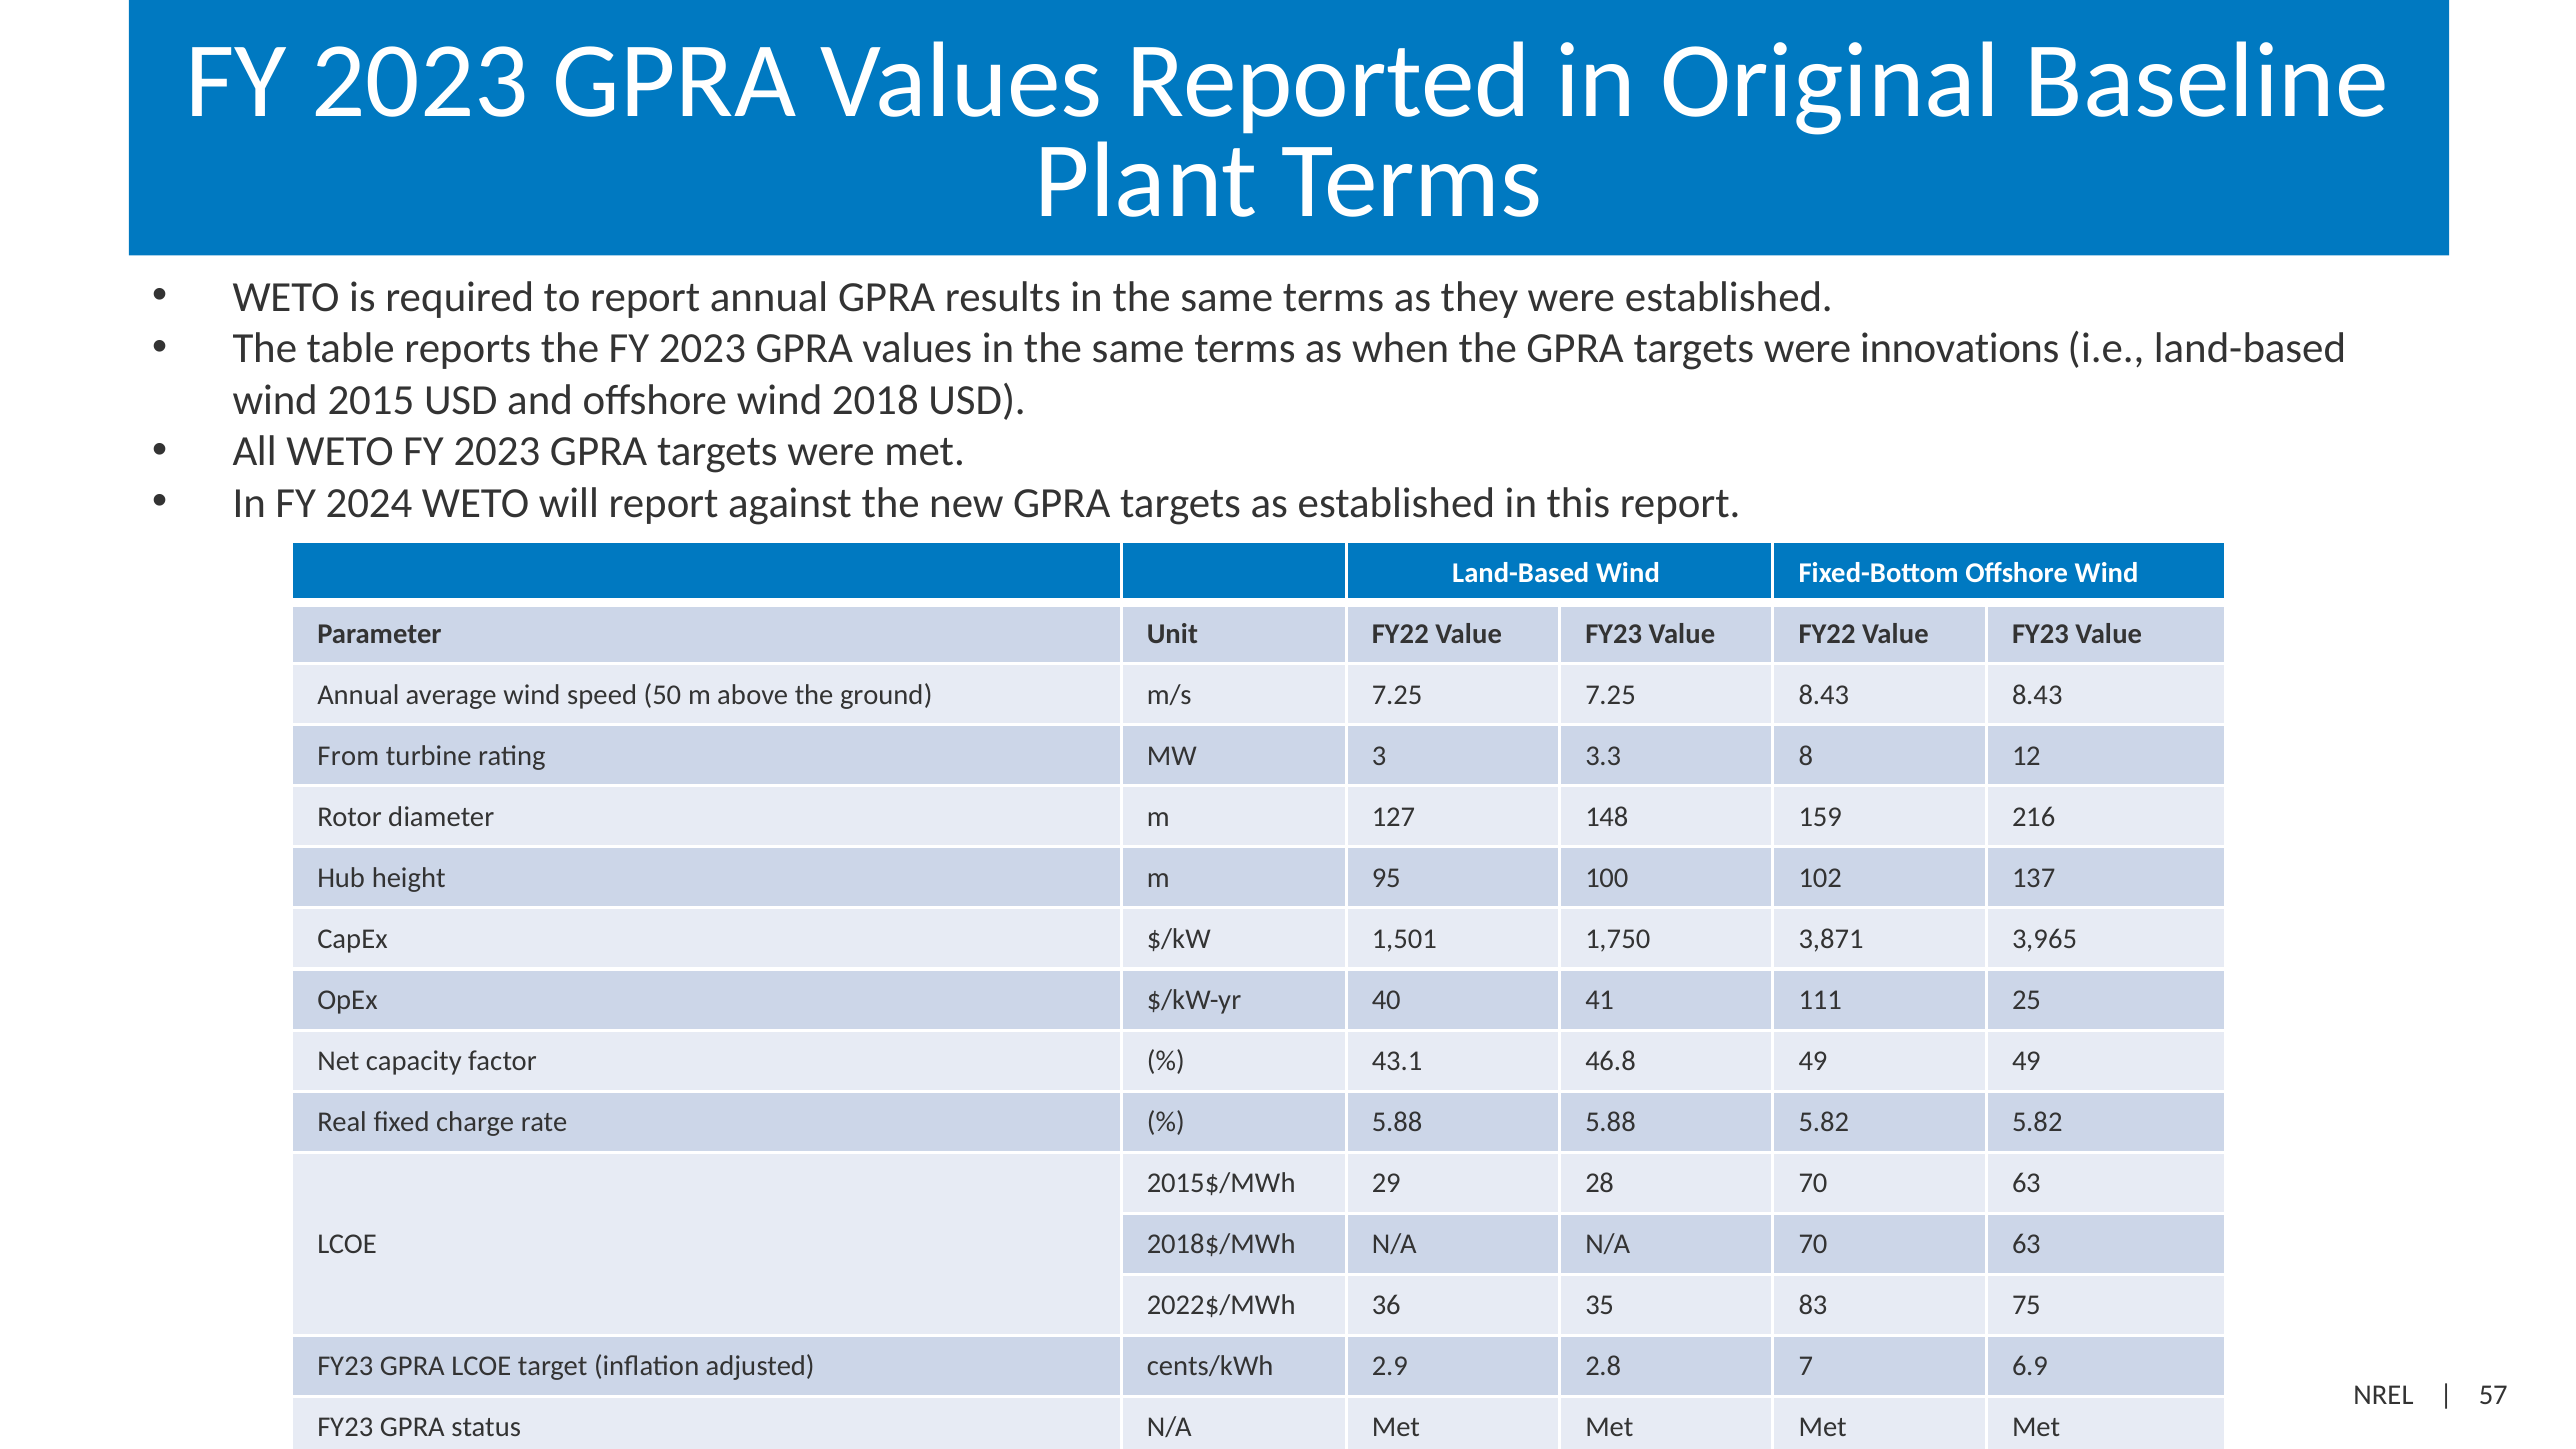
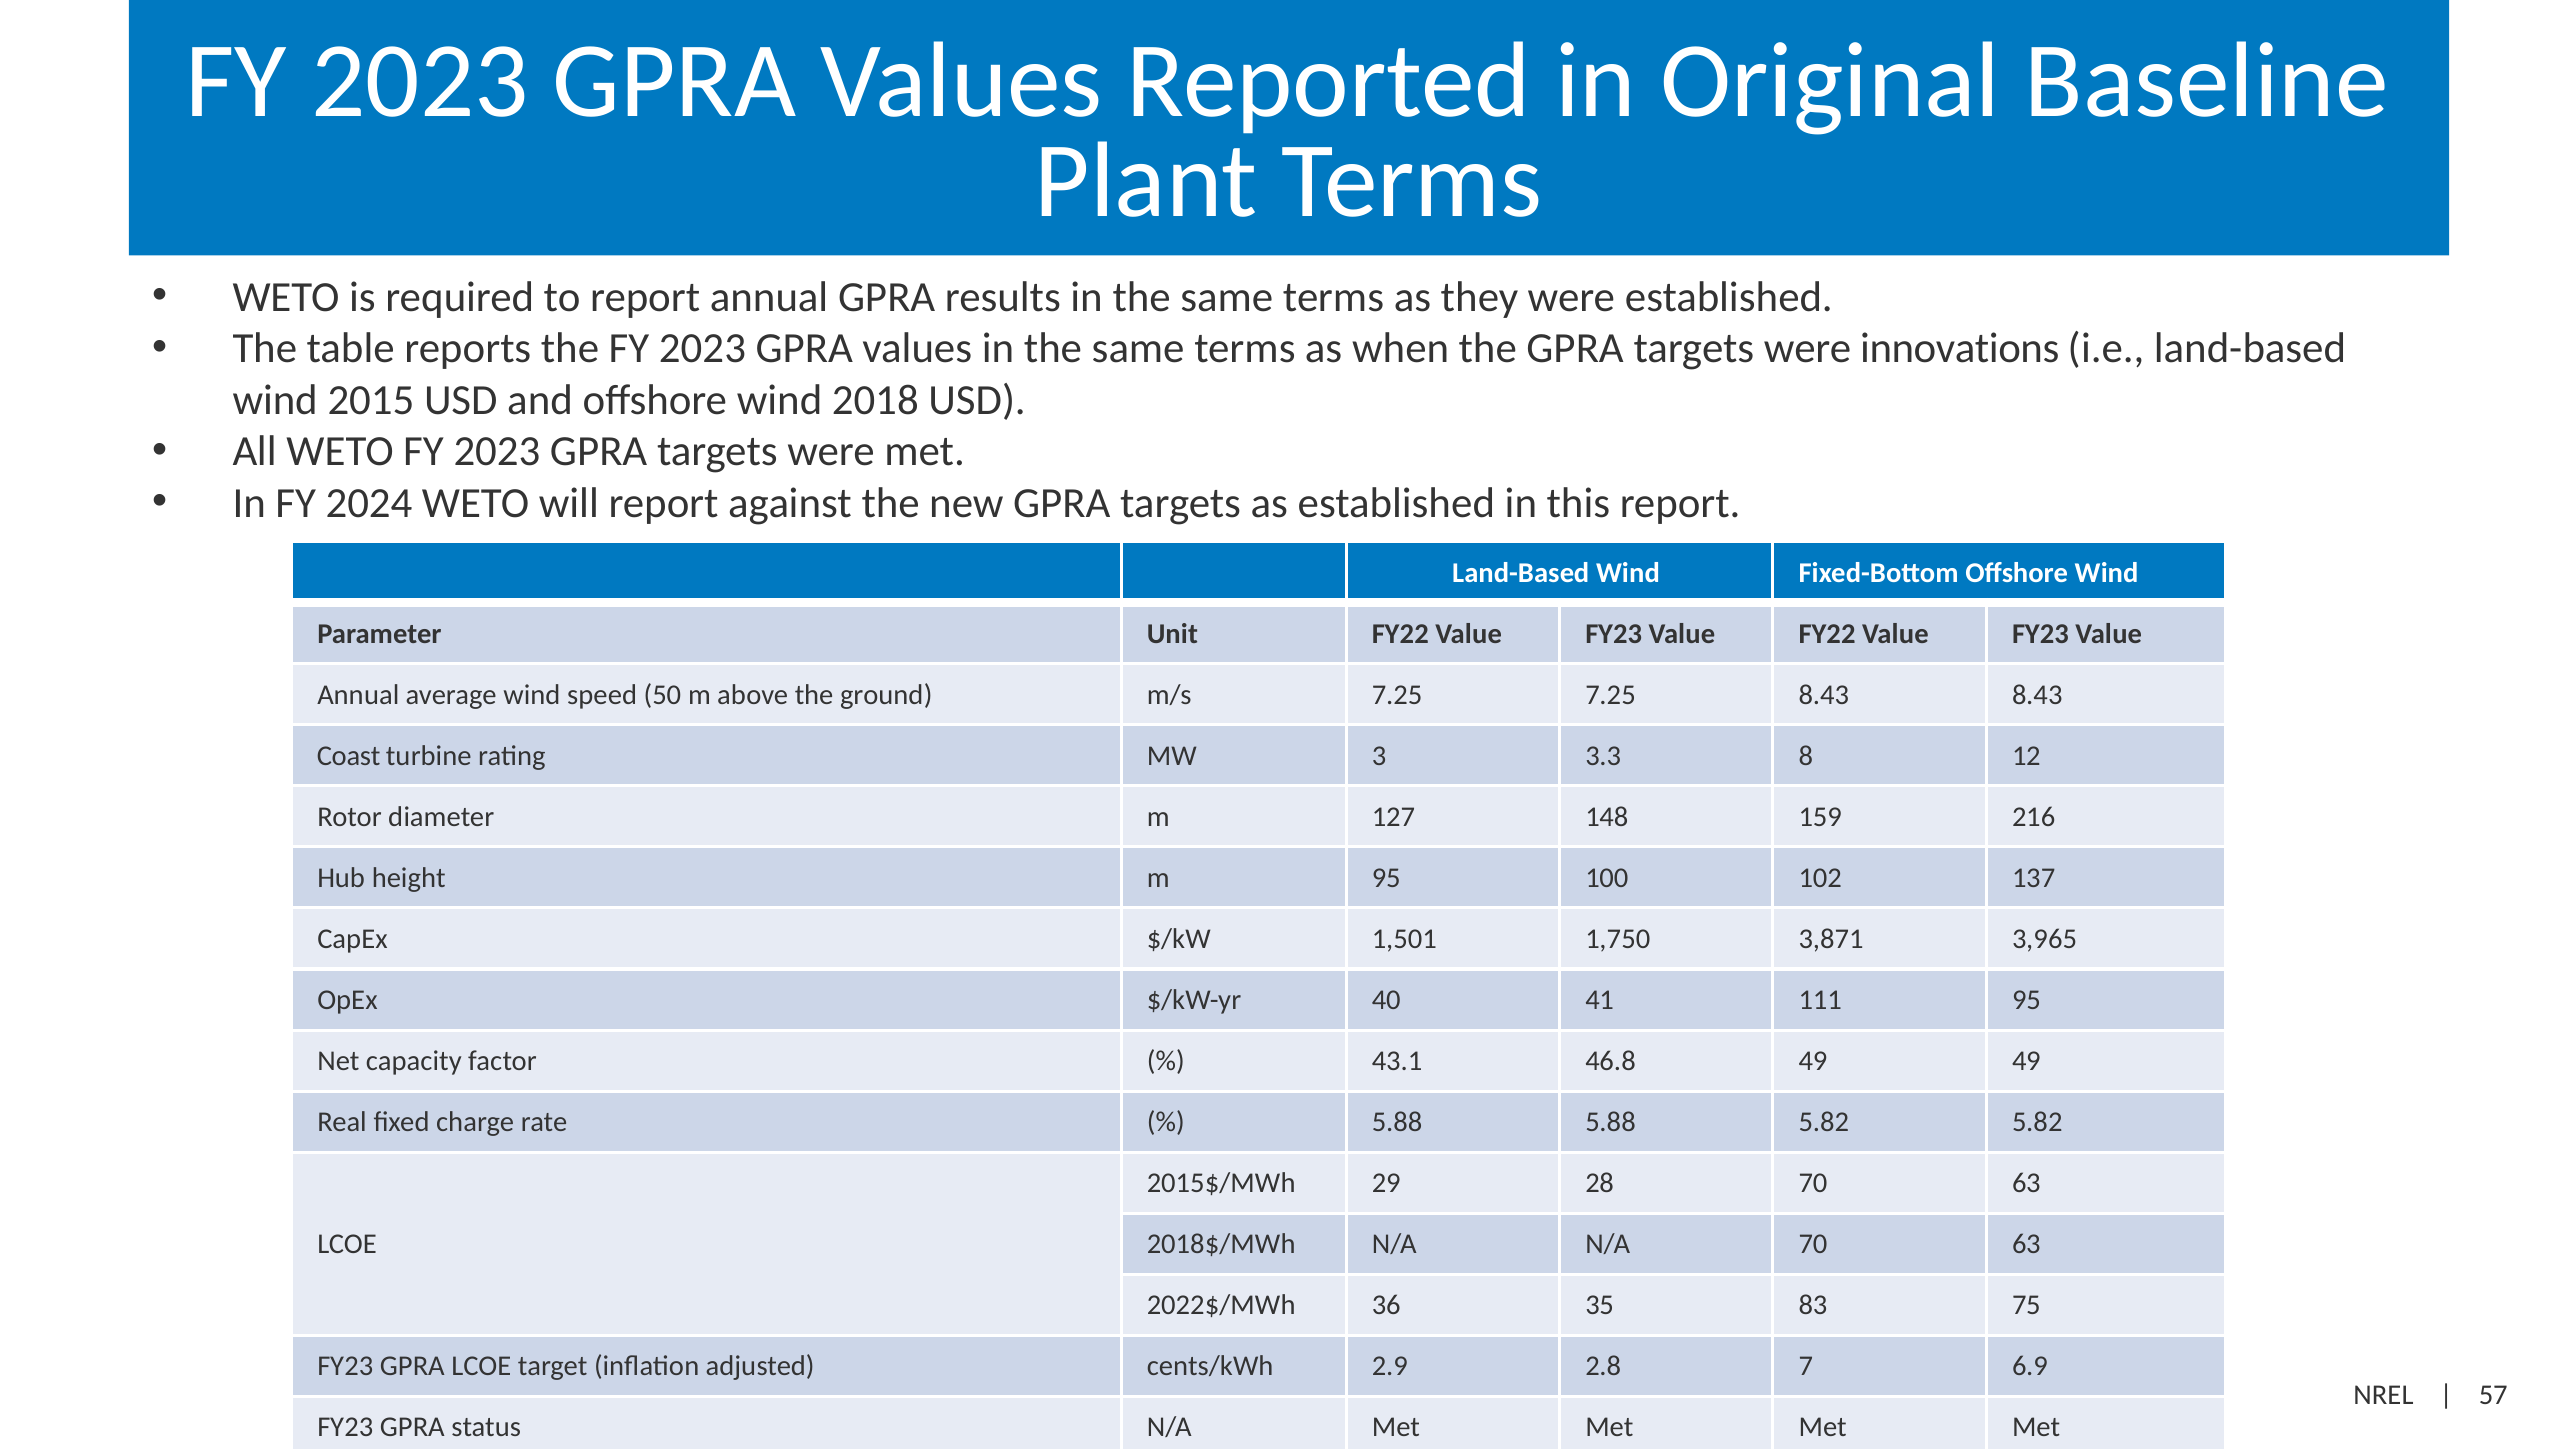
From: From -> Coast (349, 756)
111 25: 25 -> 95 (2026, 1000)
